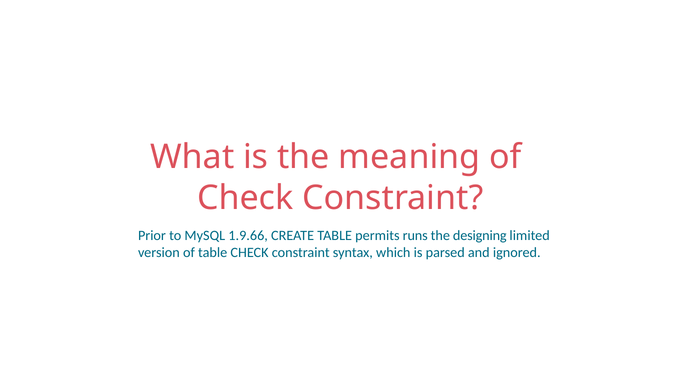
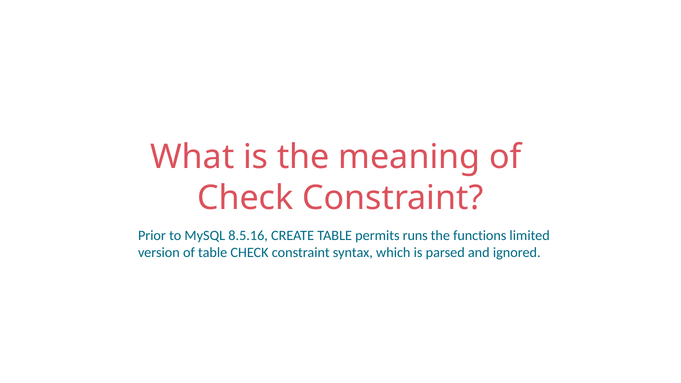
1.9.66: 1.9.66 -> 8.5.16 (248, 236)
designing: designing -> functions (480, 236)
